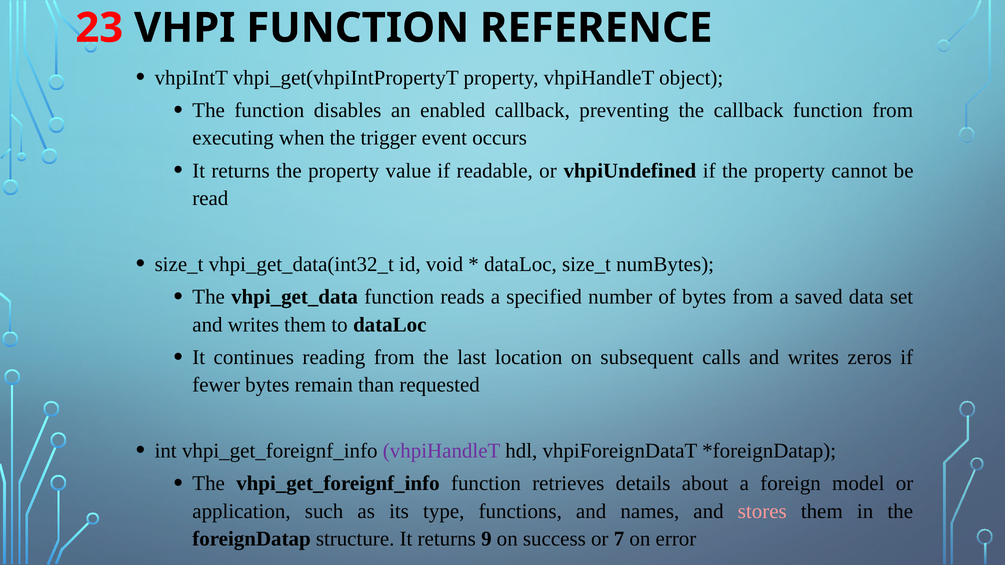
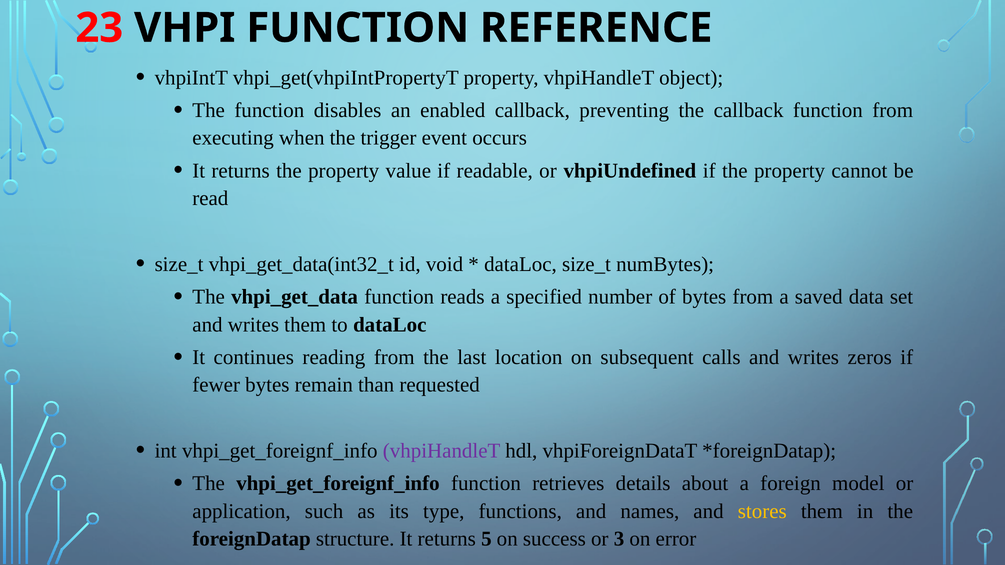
stores colour: pink -> yellow (762, 511)
9: 9 -> 5 (486, 539)
7: 7 -> 3 (619, 539)
